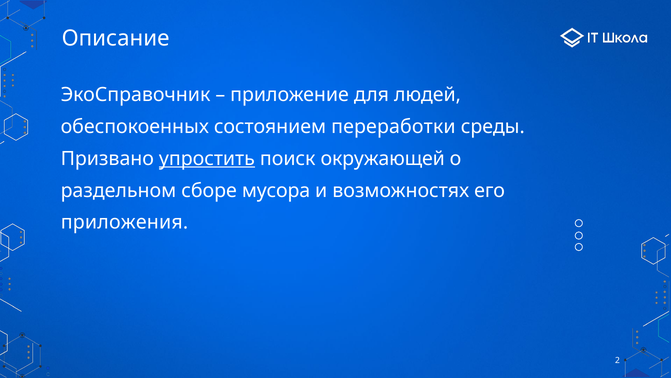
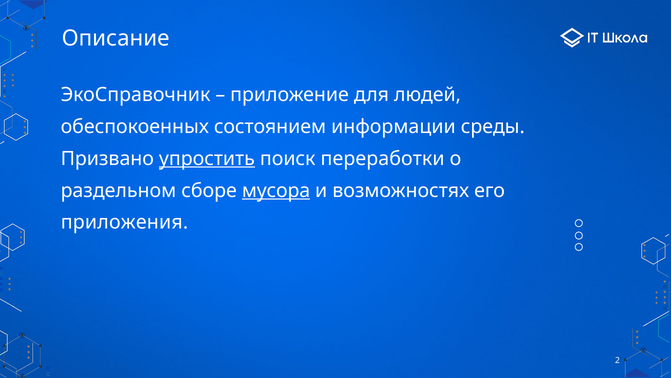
переработки: переработки -> информации (393, 126)
окружающей: окружающей -> переработки (383, 158)
мусора underline: none -> present (276, 190)
